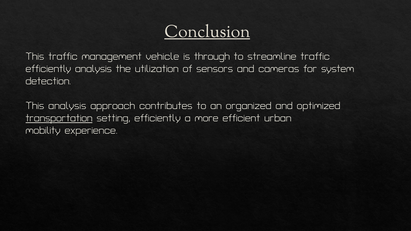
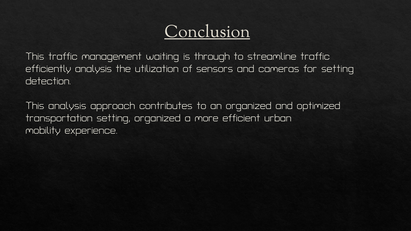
vehicle: vehicle -> waiting (162, 57)
for system: system -> setting (338, 69)
transportation underline: present -> none (59, 118)
setting efficiently: efficiently -> organized (157, 118)
